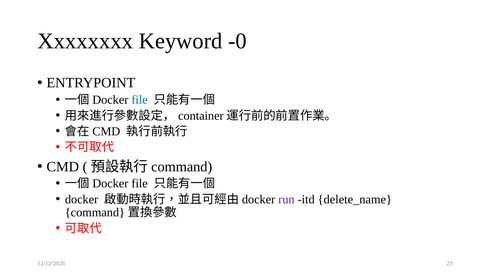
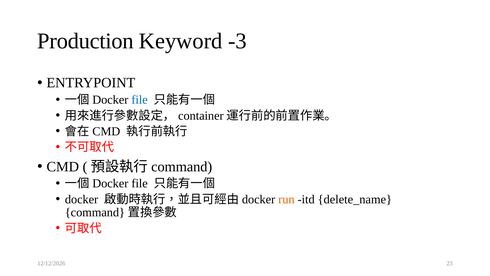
Xxxxxxxx: Xxxxxxxx -> Production (85, 41)
-0: -0 -> -3 (237, 41)
run colour: purple -> orange (286, 199)
